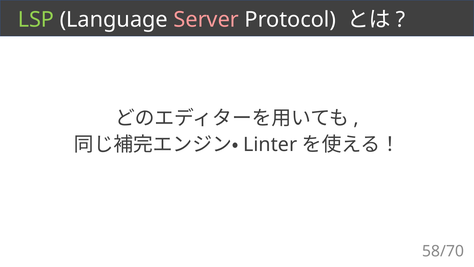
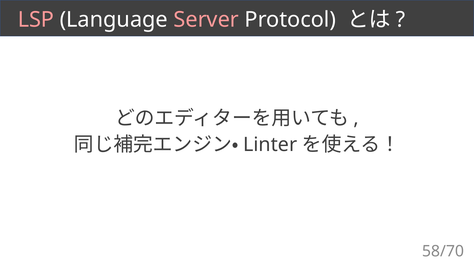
LSP colour: light green -> pink (36, 20)
